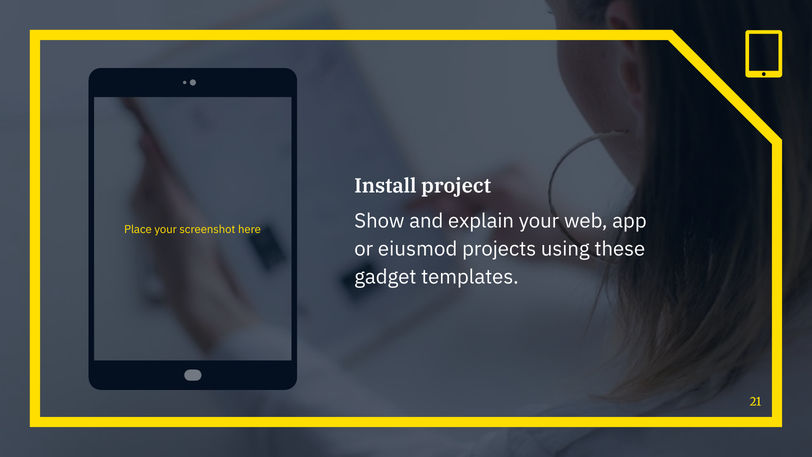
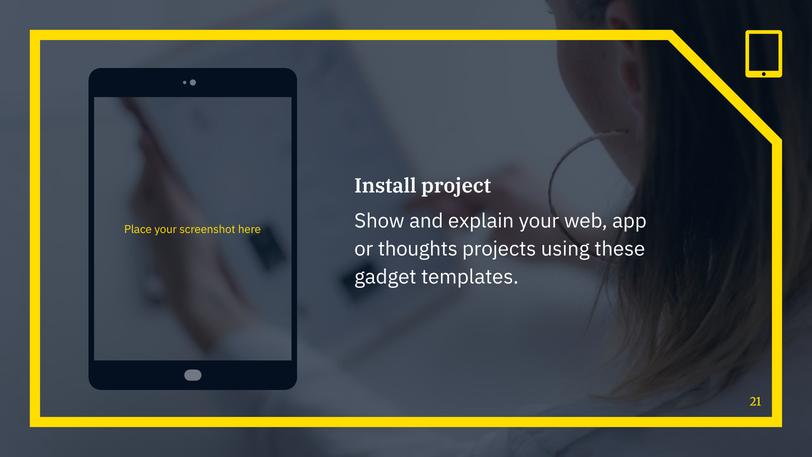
eiusmod: eiusmod -> thoughts (418, 249)
